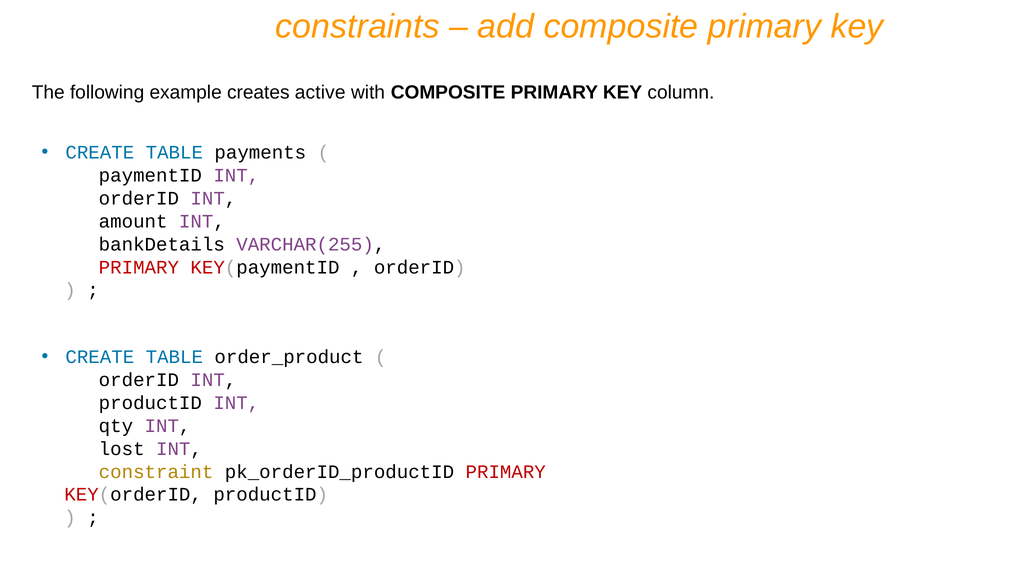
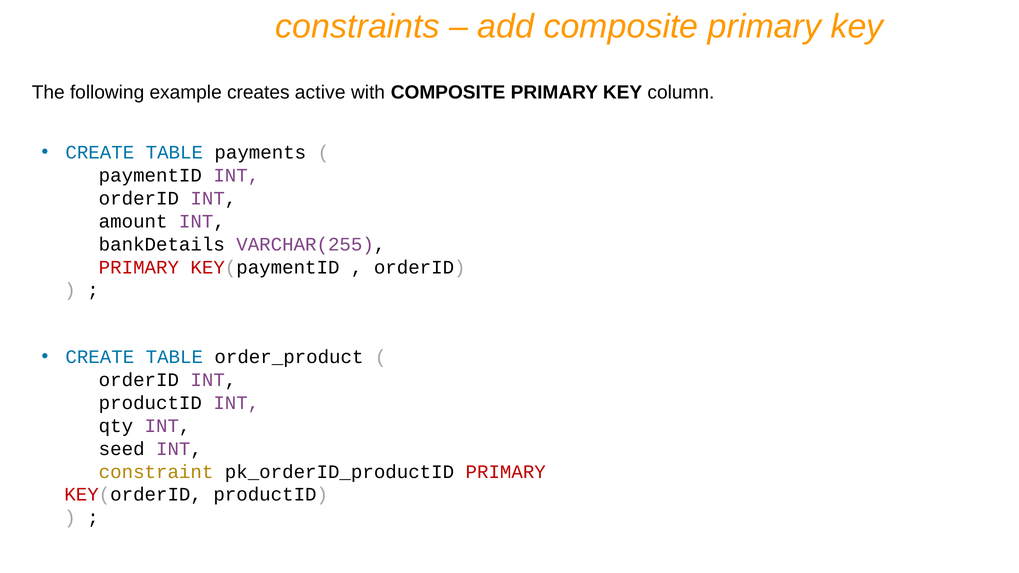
lost: lost -> seed (122, 449)
